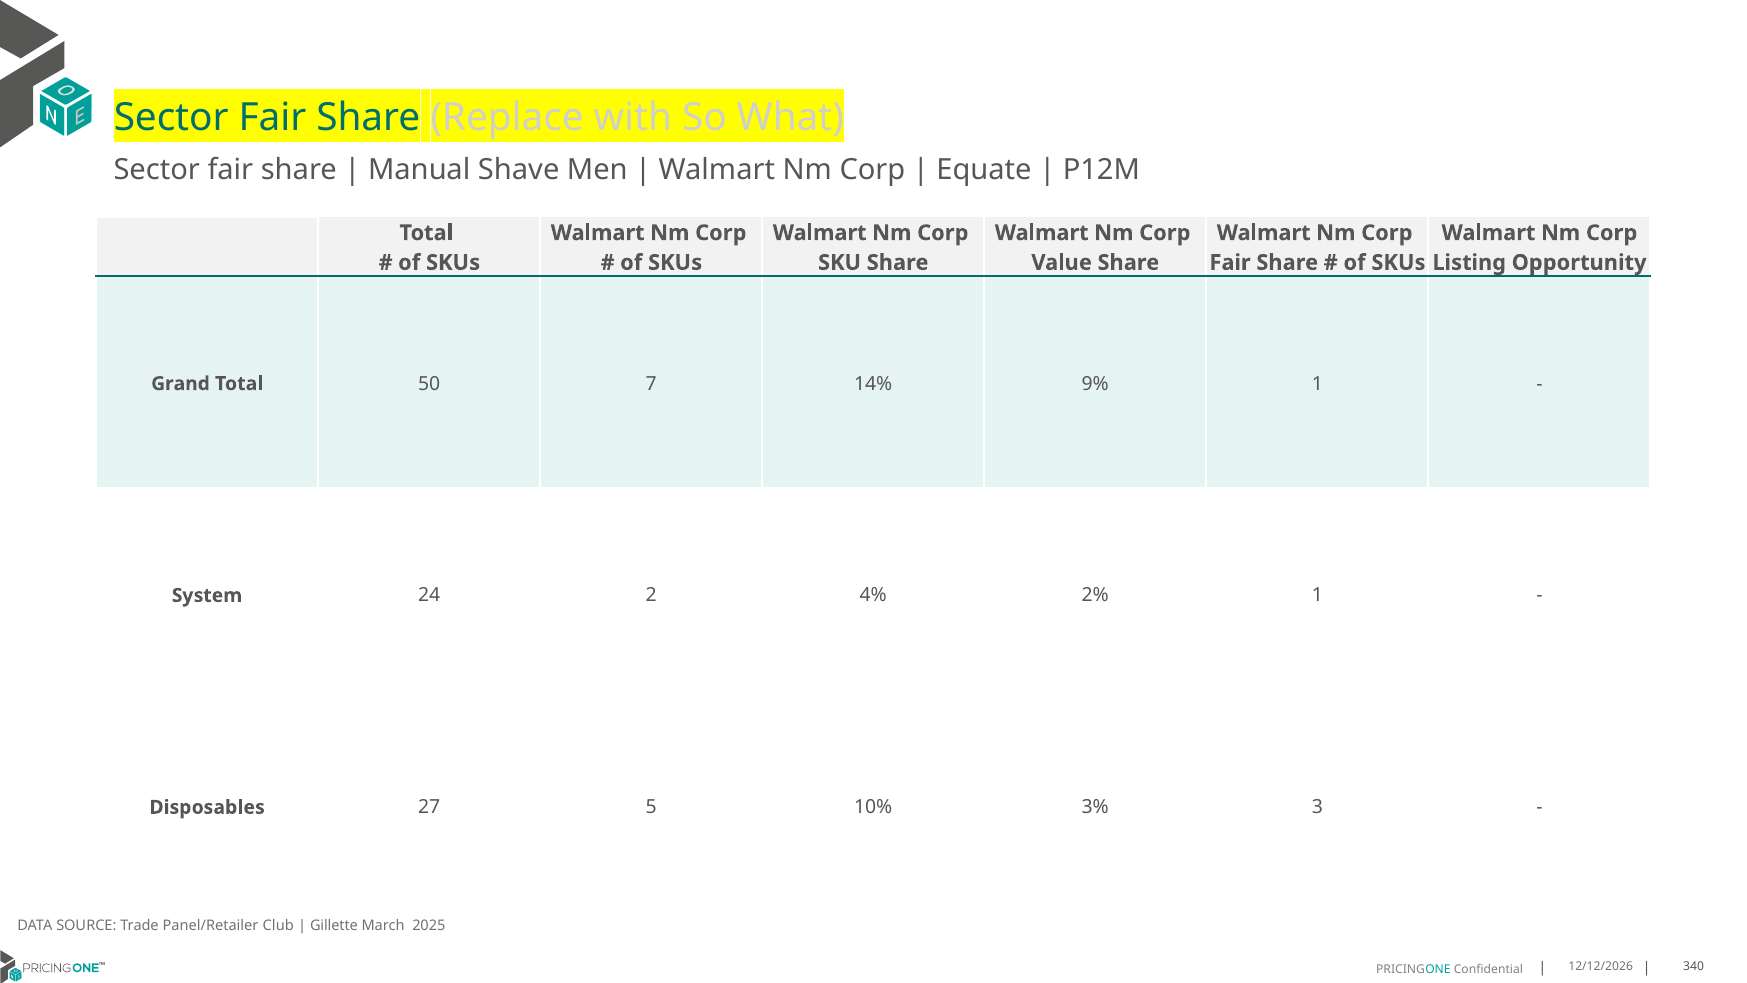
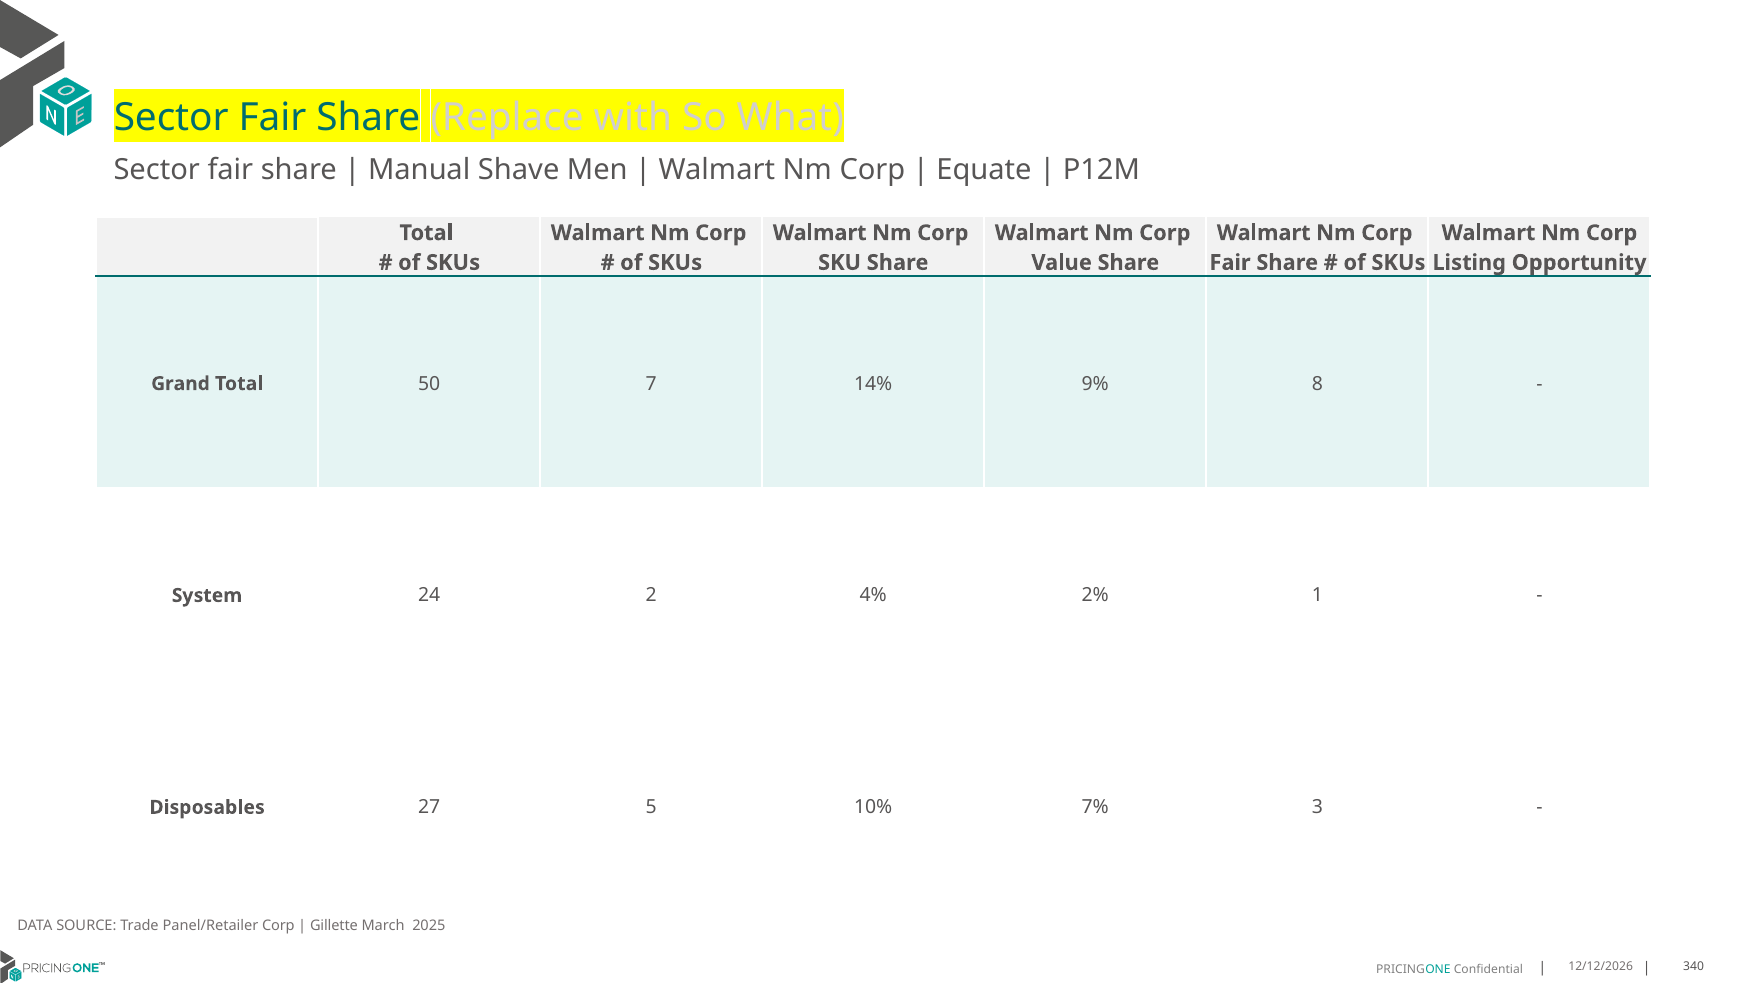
9% 1: 1 -> 8 (1317, 384)
3%: 3% -> 7% (1095, 807)
Panel/Retailer Club: Club -> Corp (278, 926)
